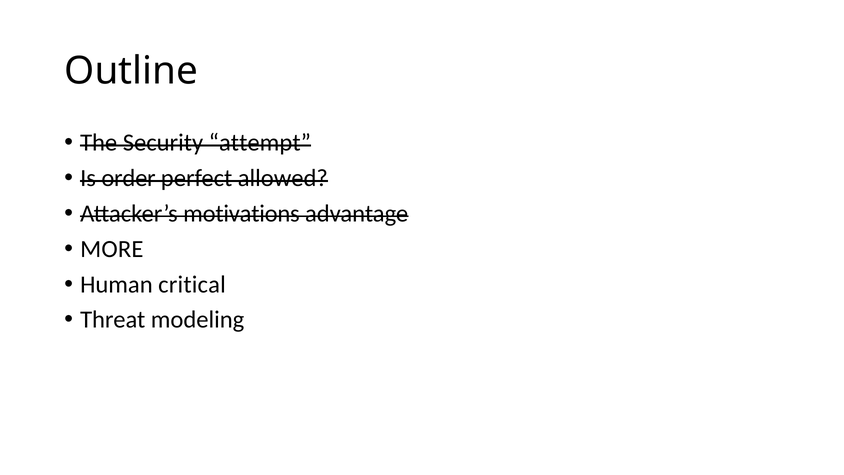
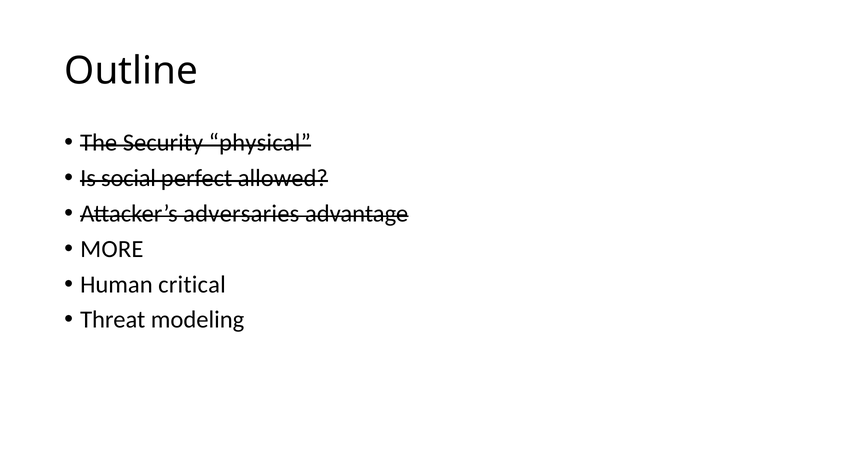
attempt: attempt -> physical (260, 143)
order: order -> social (129, 178)
motivations: motivations -> adversaries (241, 213)
